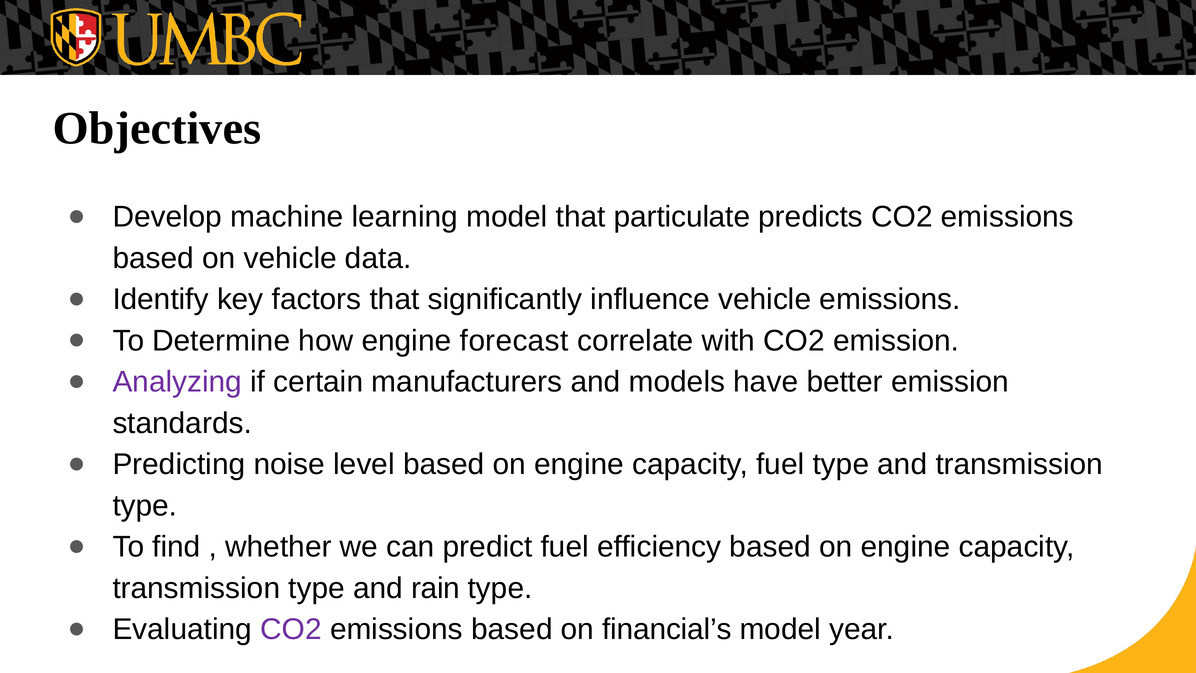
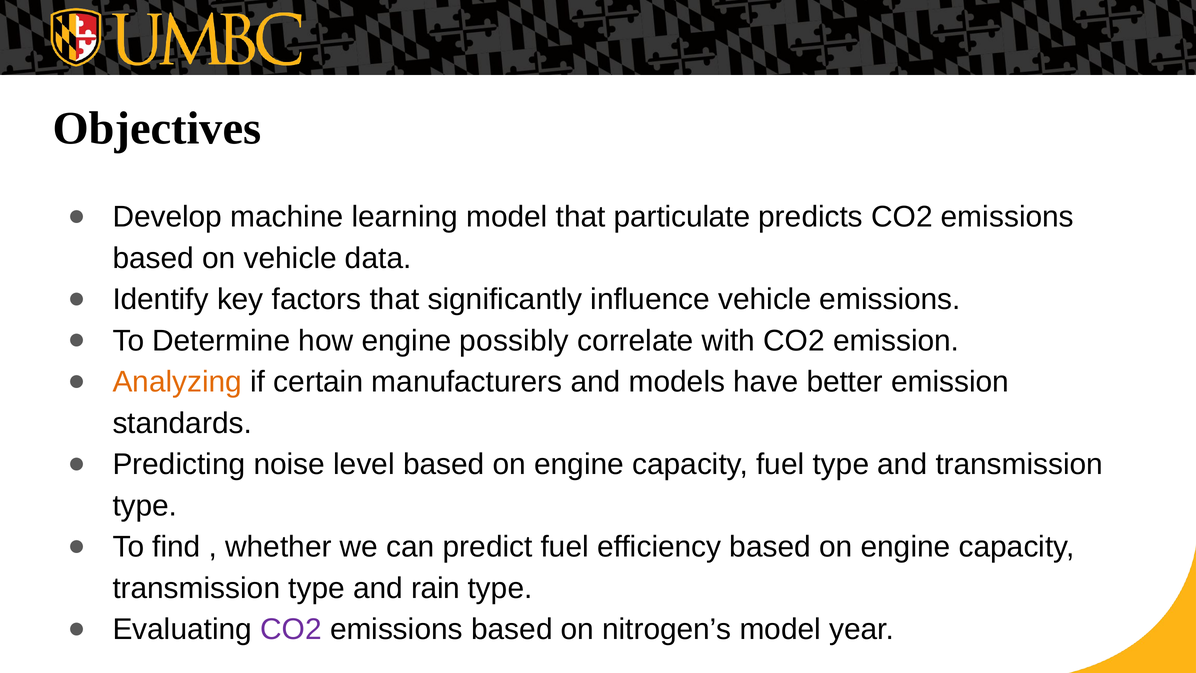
forecast: forecast -> possibly (514, 341)
Analyzing colour: purple -> orange (177, 382)
financial’s: financial’s -> nitrogen’s (667, 629)
